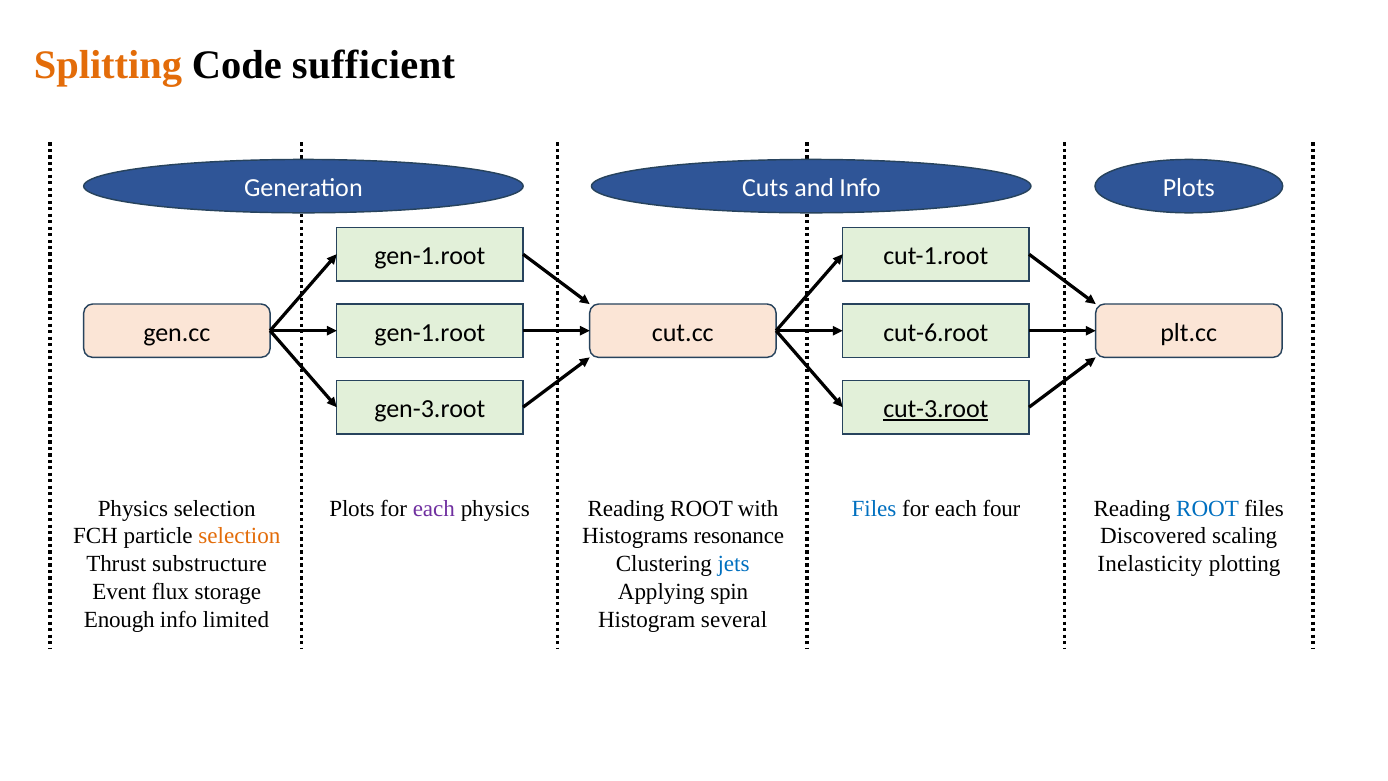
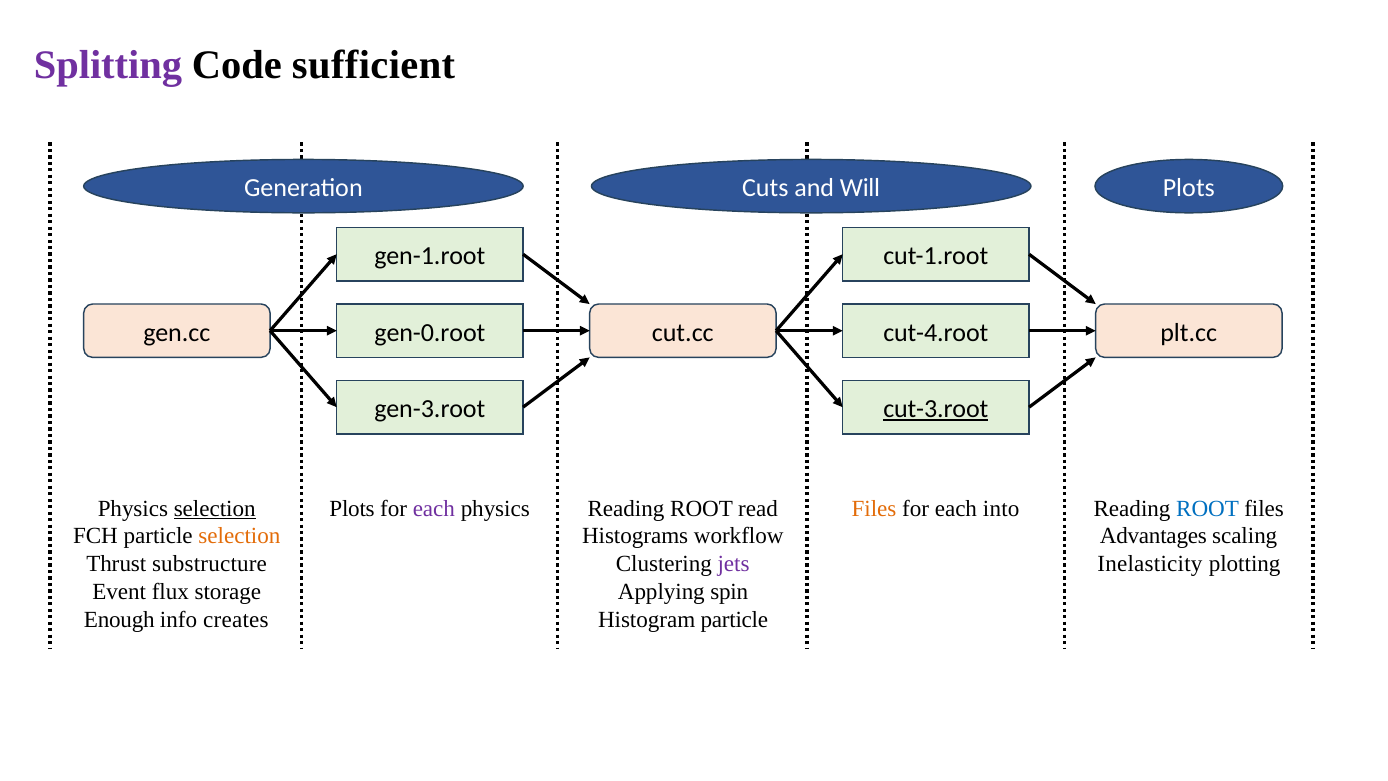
Splitting colour: orange -> purple (108, 65)
and Info: Info -> Will (860, 188)
gen-1.root: gen-1.root -> gen-0.root (430, 332)
cut-6.root: cut-6.root -> cut-4.root (936, 332)
selection underline: none -> present (215, 508)
with: with -> read (758, 508)
Files colour: blue -> orange (874, 508)
four: four -> into (1001, 508)
resonance: resonance -> workflow (739, 536)
Discovered: Discovered -> Advantages (1153, 536)
jets colour: blue -> purple (734, 564)
limited: limited -> creates (236, 619)
Histogram several: several -> particle (734, 619)
